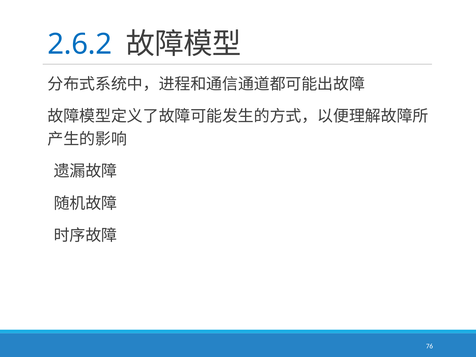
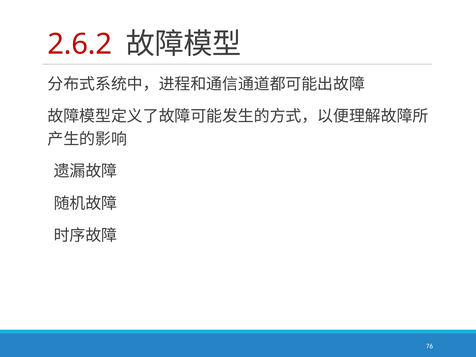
2.6.2 colour: blue -> red (80, 44)
